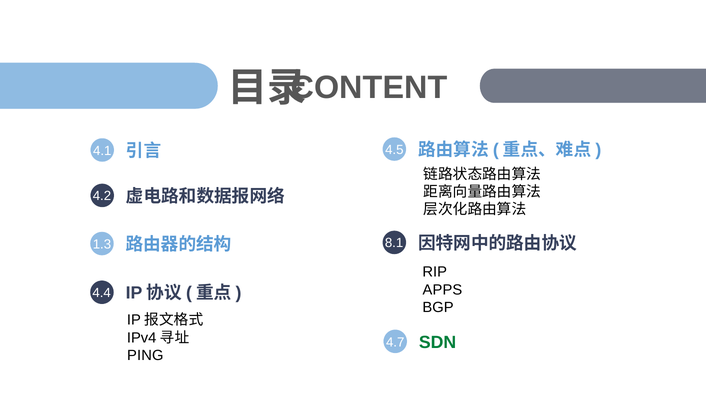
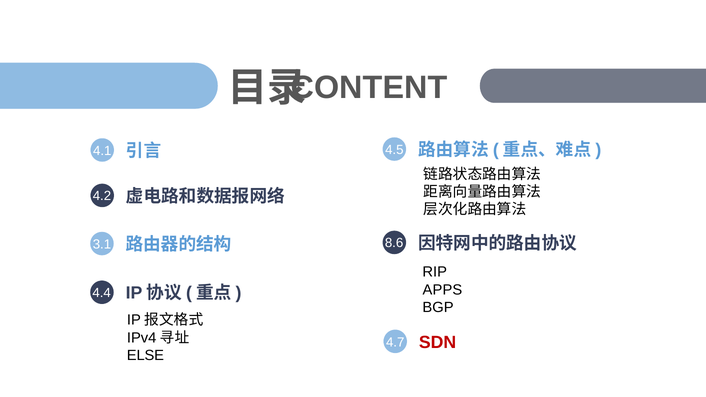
8.1: 8.1 -> 8.6 (394, 243)
1.3: 1.3 -> 3.1 (102, 245)
SDN colour: green -> red (438, 342)
PING: PING -> ELSE (145, 356)
